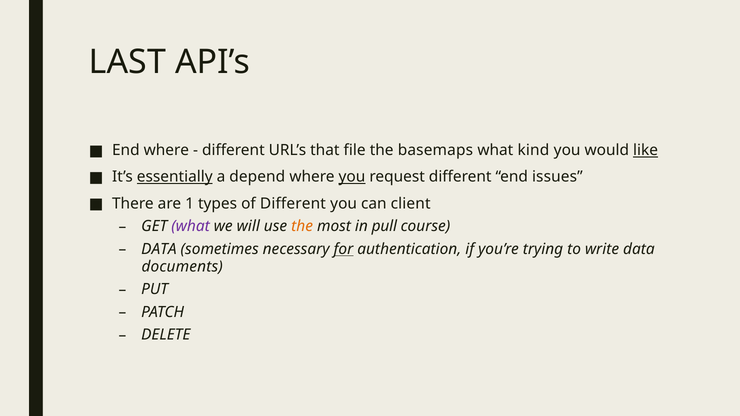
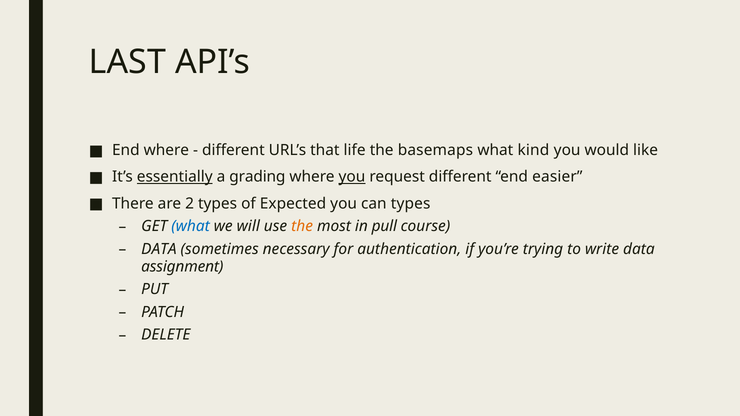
file: file -> life (355, 150)
like underline: present -> none (646, 150)
depend: depend -> grading (257, 177)
issues: issues -> easier (557, 177)
1: 1 -> 2 (190, 204)
of Different: Different -> Expected (293, 204)
can client: client -> types (411, 204)
what colour: purple -> blue (191, 226)
for underline: present -> none (343, 249)
documents: documents -> assignment (182, 267)
